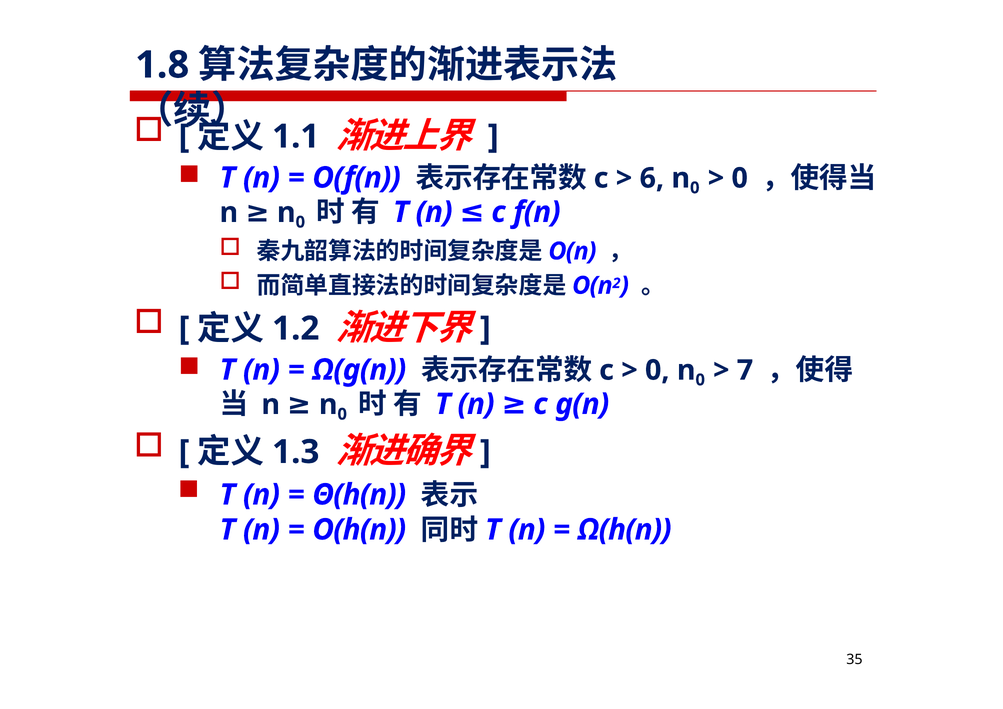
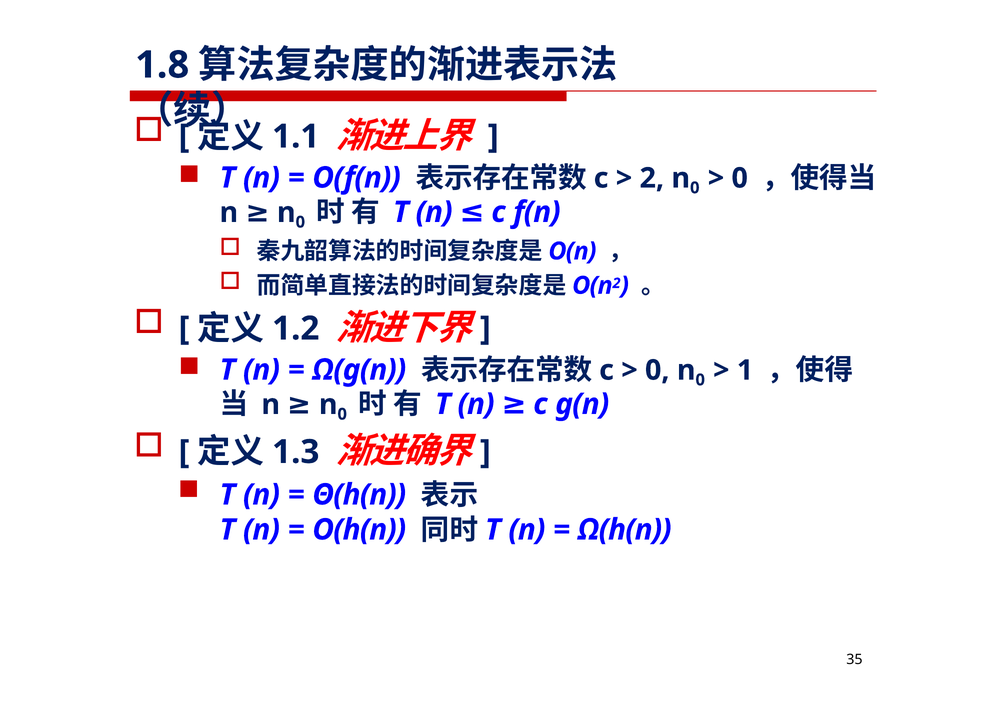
6: 6 -> 2 (652, 178)
7: 7 -> 1 (745, 370)
